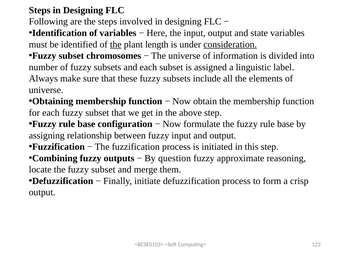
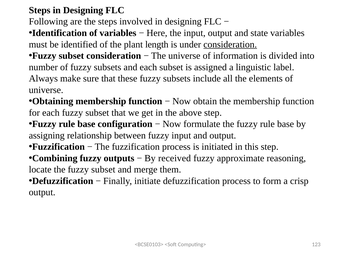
the underline: present -> none (116, 44)
subset chromosomes: chromosomes -> consideration (114, 56)
question: question -> received (175, 158)
